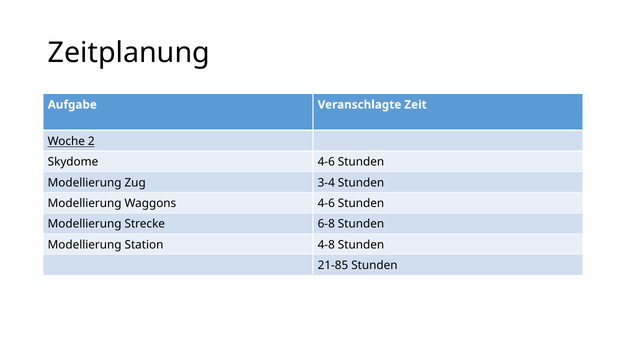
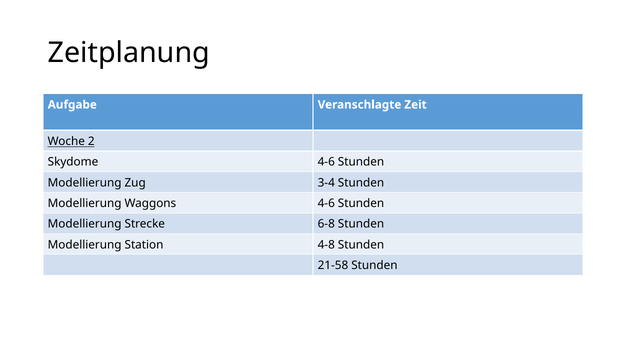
21-85: 21-85 -> 21-58 (333, 265)
